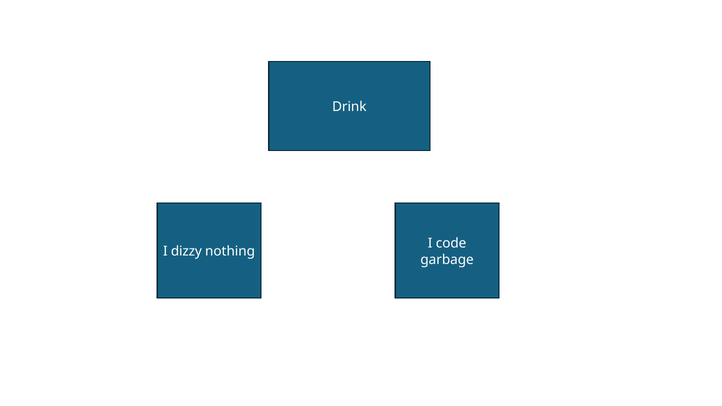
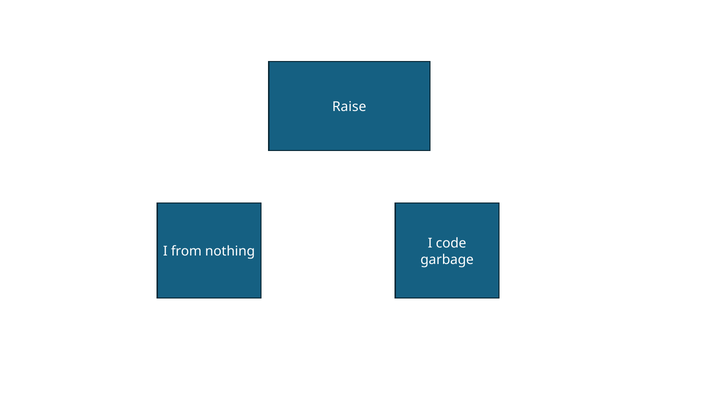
Drink: Drink -> Raise (349, 107)
dizzy: dizzy -> from (186, 252)
